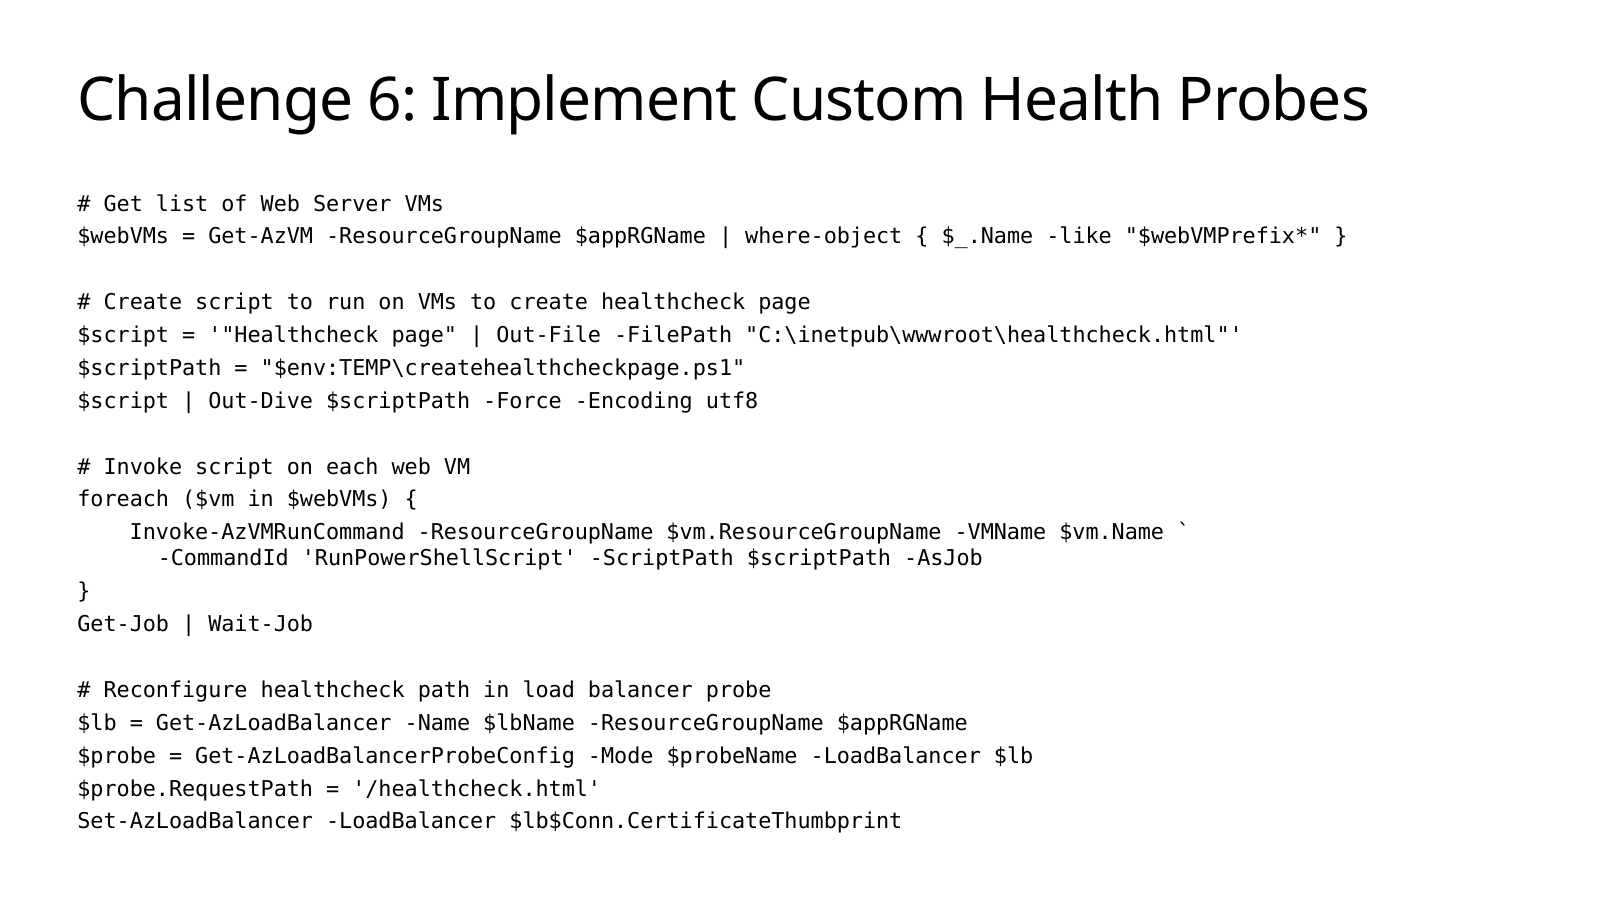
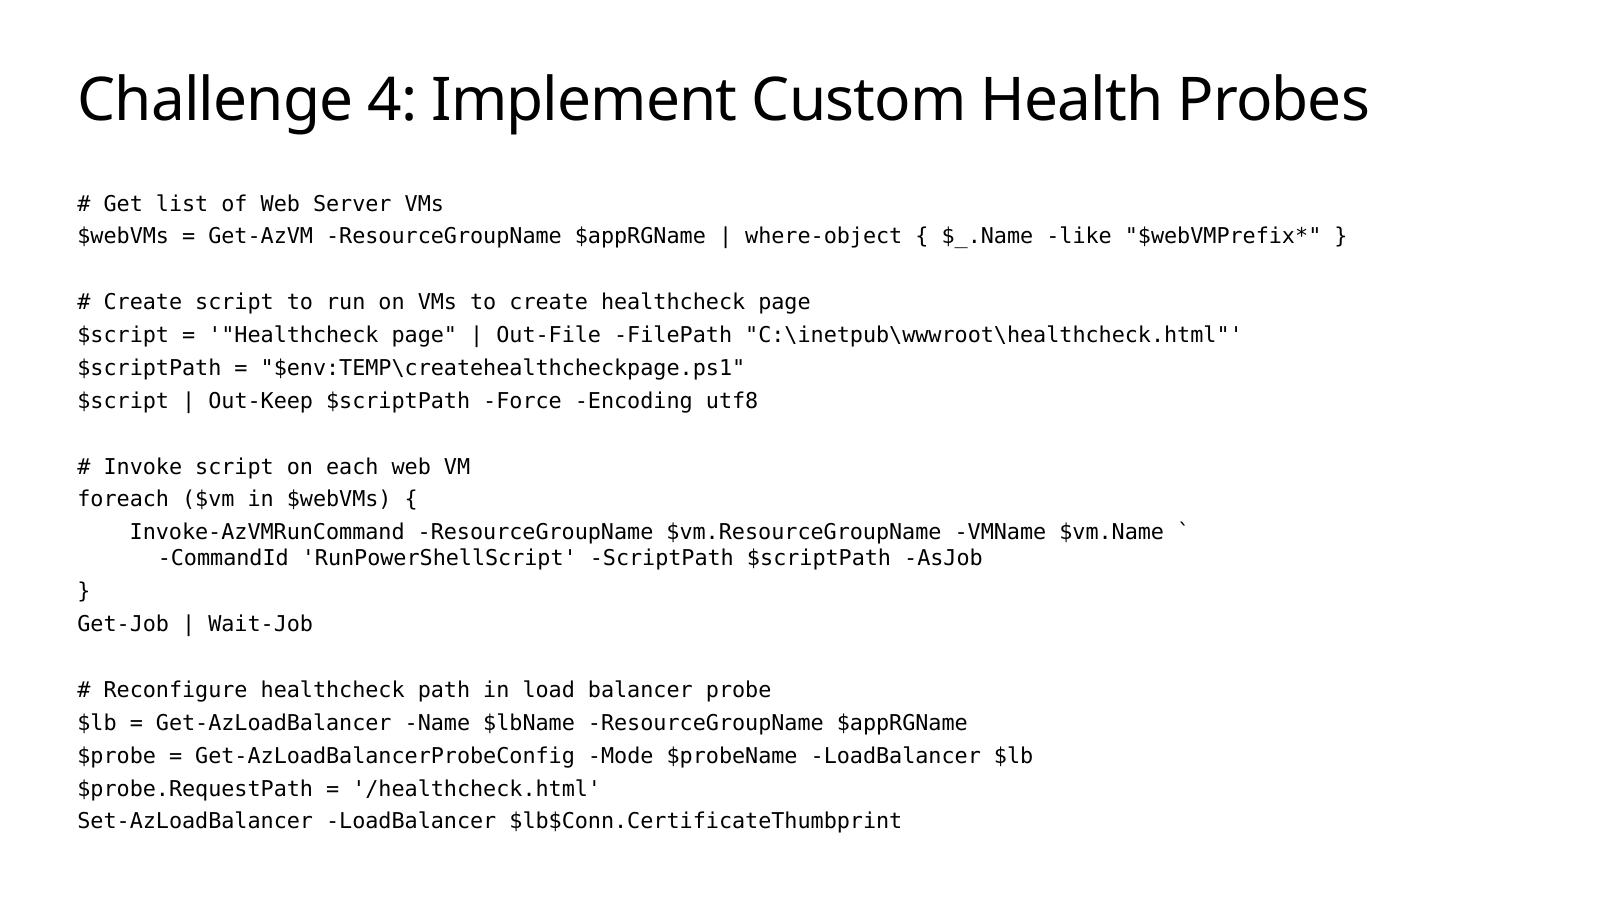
6: 6 -> 4 (393, 101)
Out-Dive: Out-Dive -> Out-Keep (261, 401)
